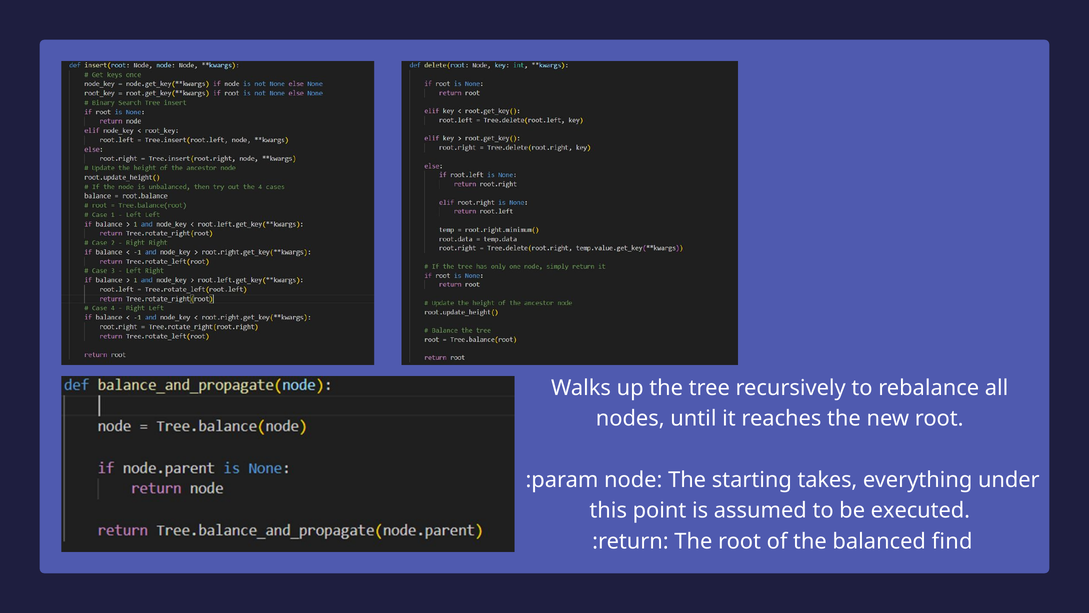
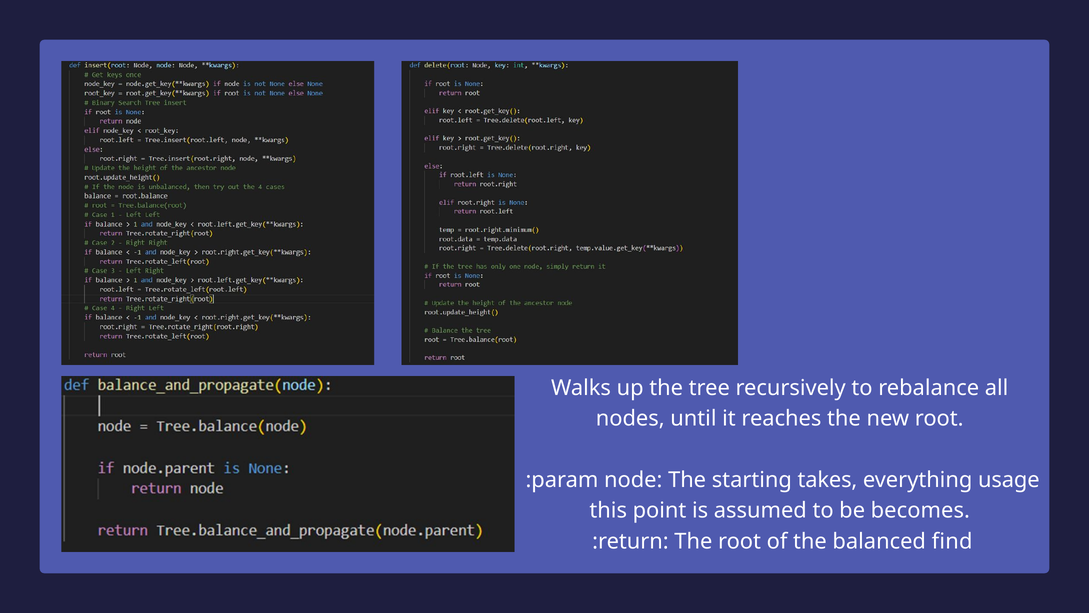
under: under -> usage (1009, 480)
executed: executed -> becomes (920, 510)
